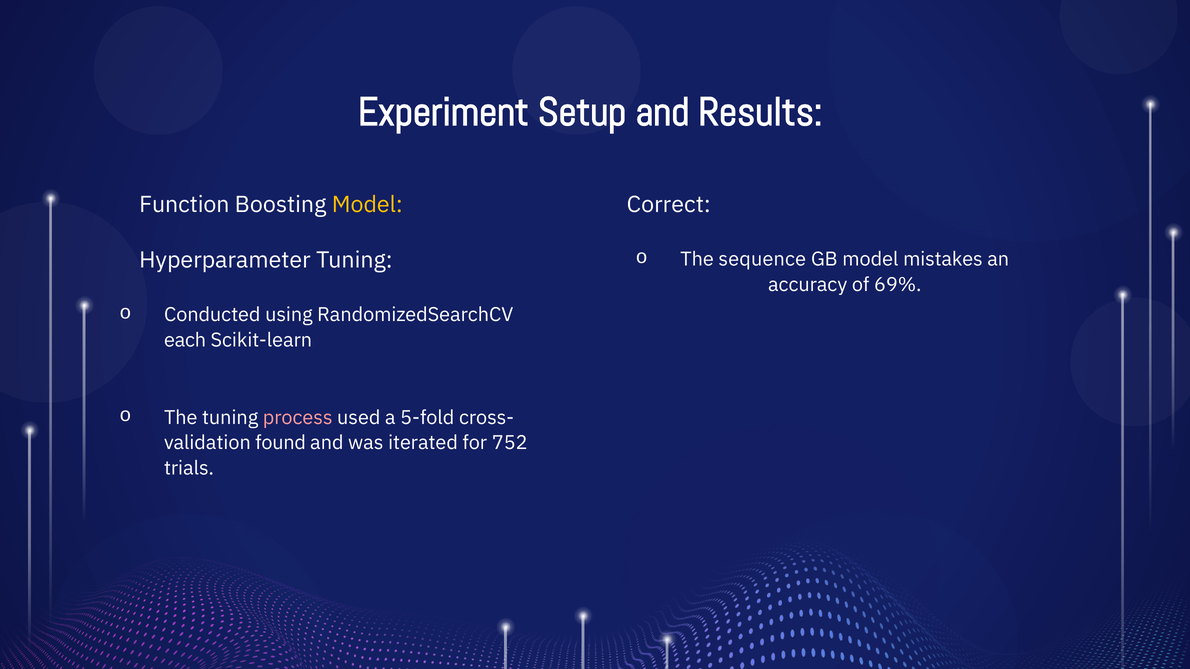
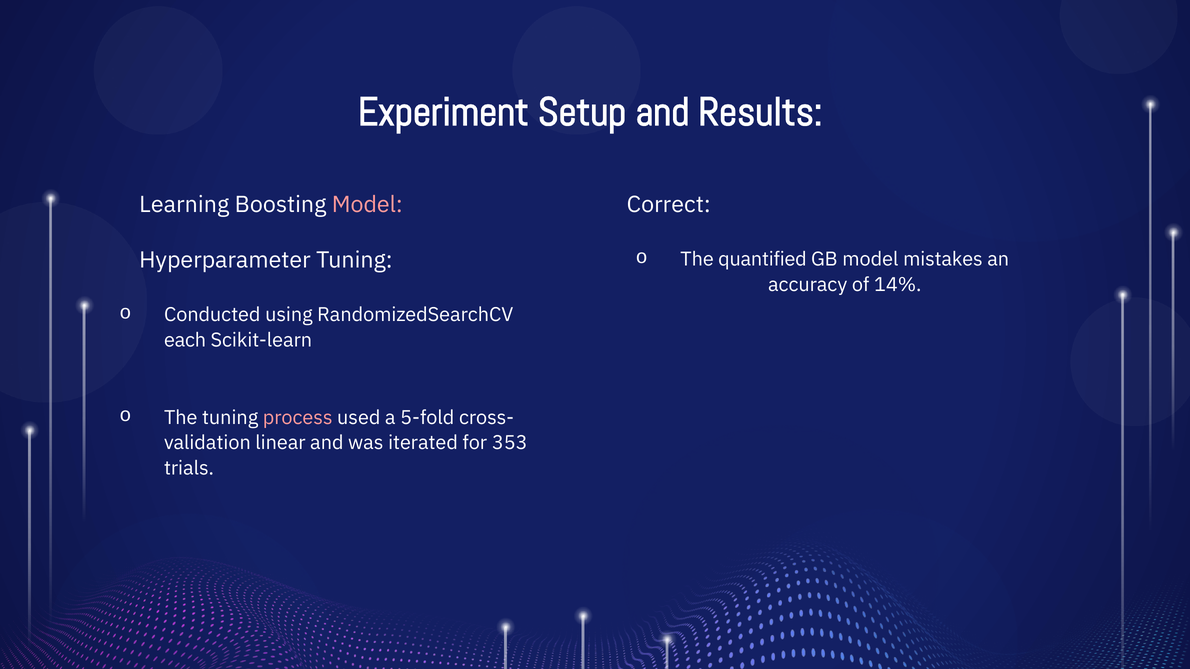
Function: Function -> Learning (184, 205)
Model colour: yellow -> pink (367, 205)
sequence: sequence -> quantified (762, 259)
69%: 69% -> 14% (898, 285)
found: found -> linear (280, 443)
752: 752 -> 353 (510, 443)
